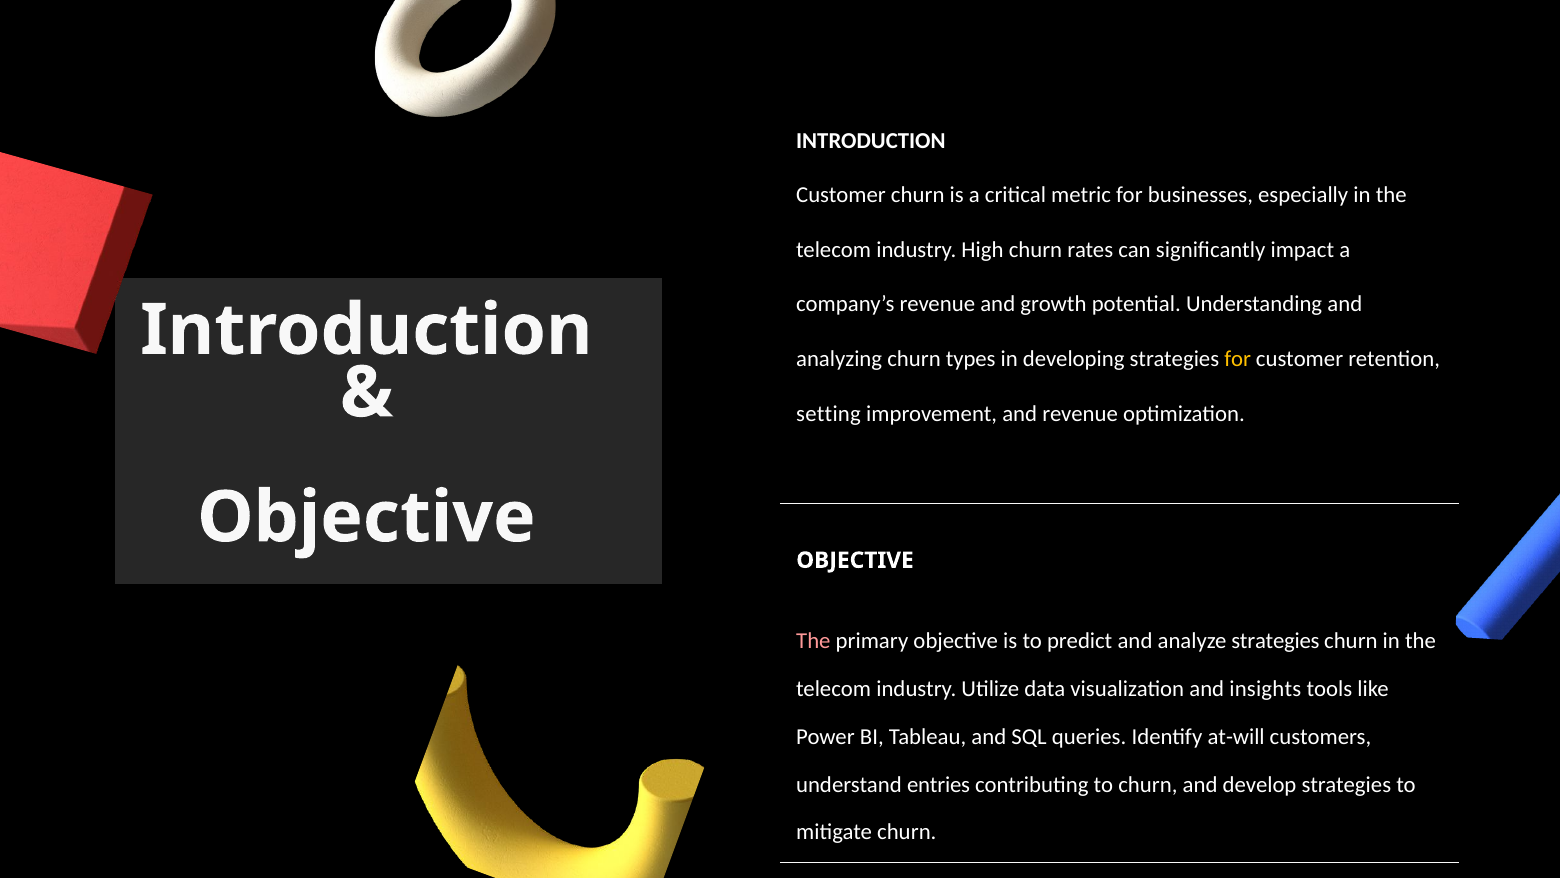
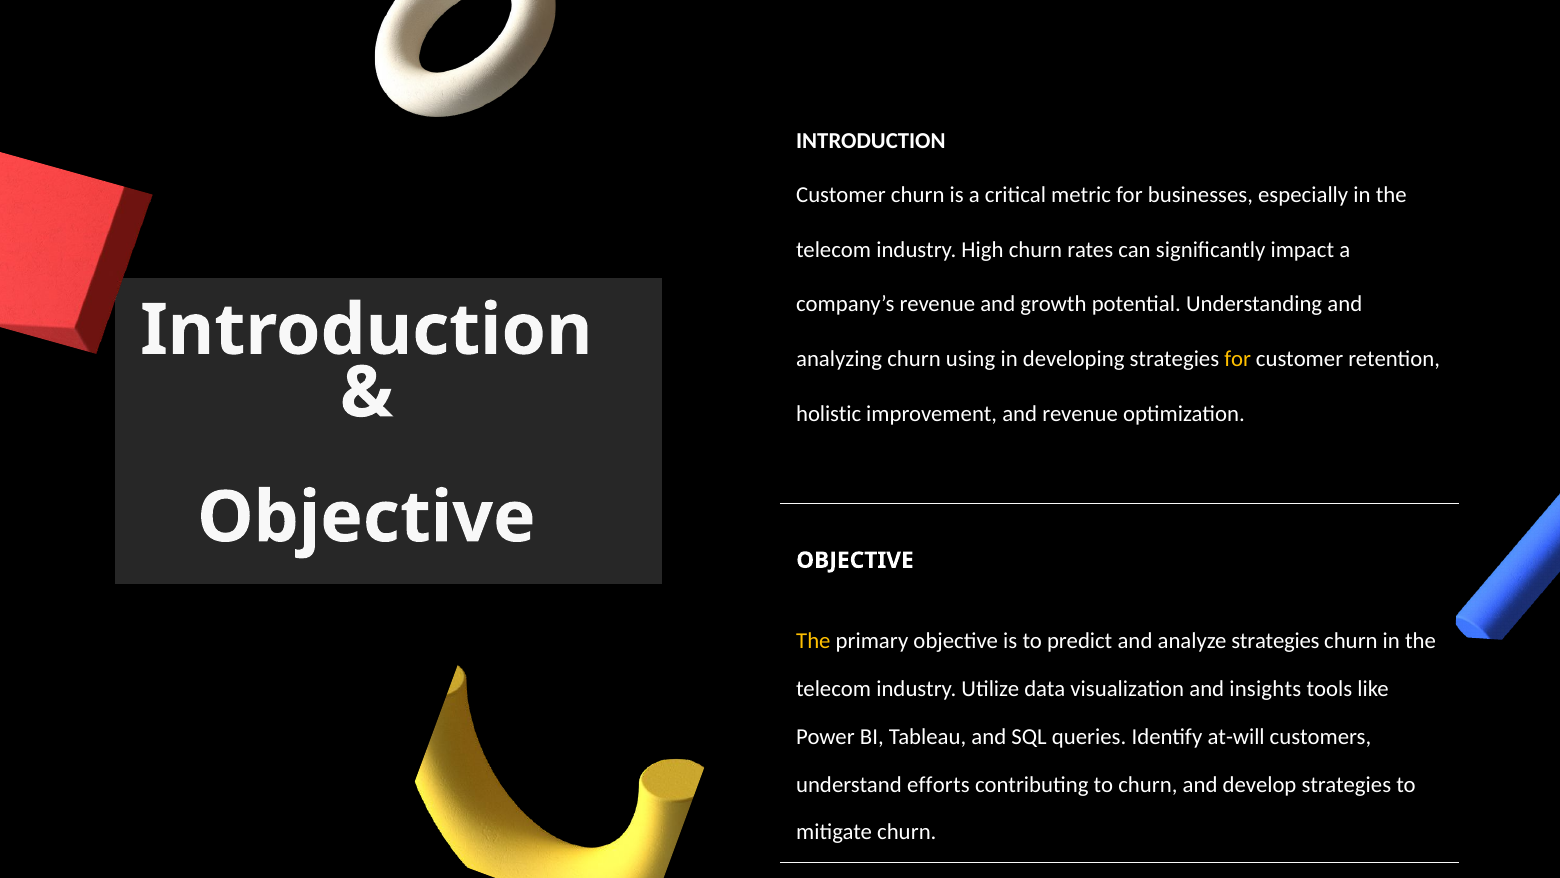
types: types -> using (971, 359)
setting: setting -> holistic (829, 413)
The colour: pink -> yellow (813, 641)
entries: entries -> efforts (938, 784)
